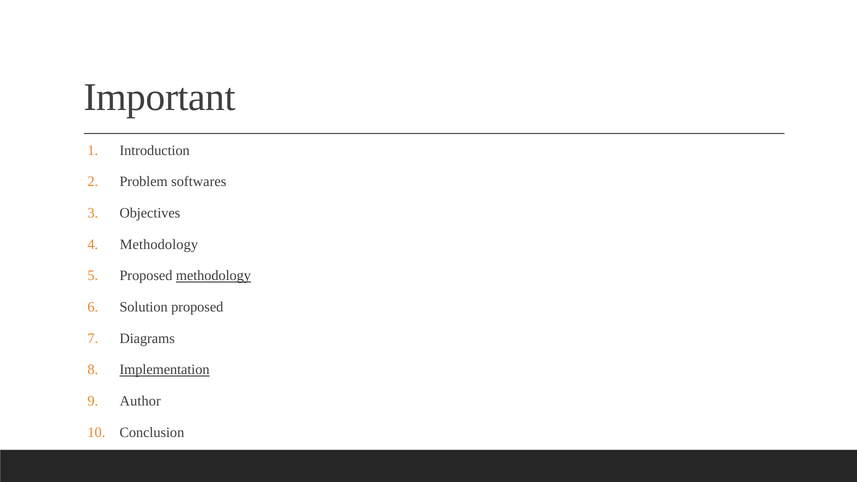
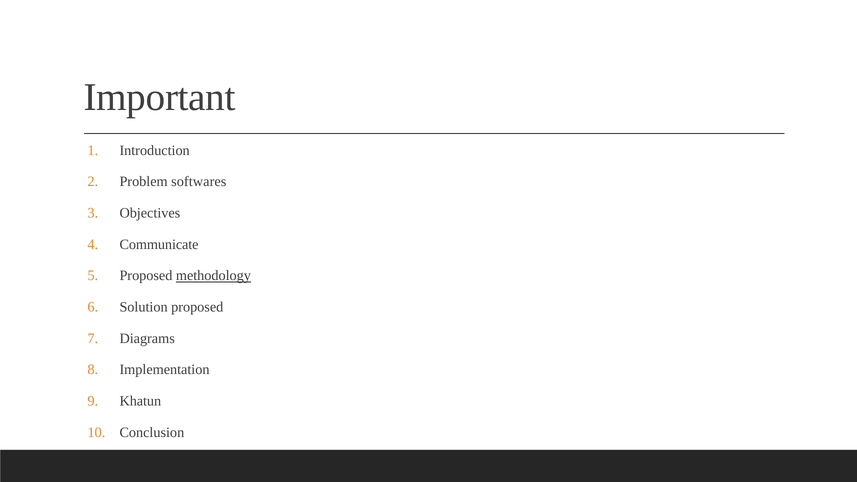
Methodology: Methodology -> Communicate (159, 244)
Implementation underline: present -> none (165, 370)
Author: Author -> Khatun (140, 401)
